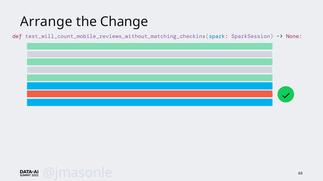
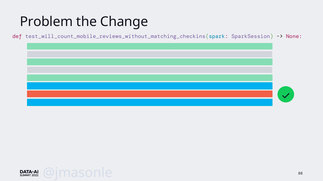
Arrange: Arrange -> Problem (46, 22)
